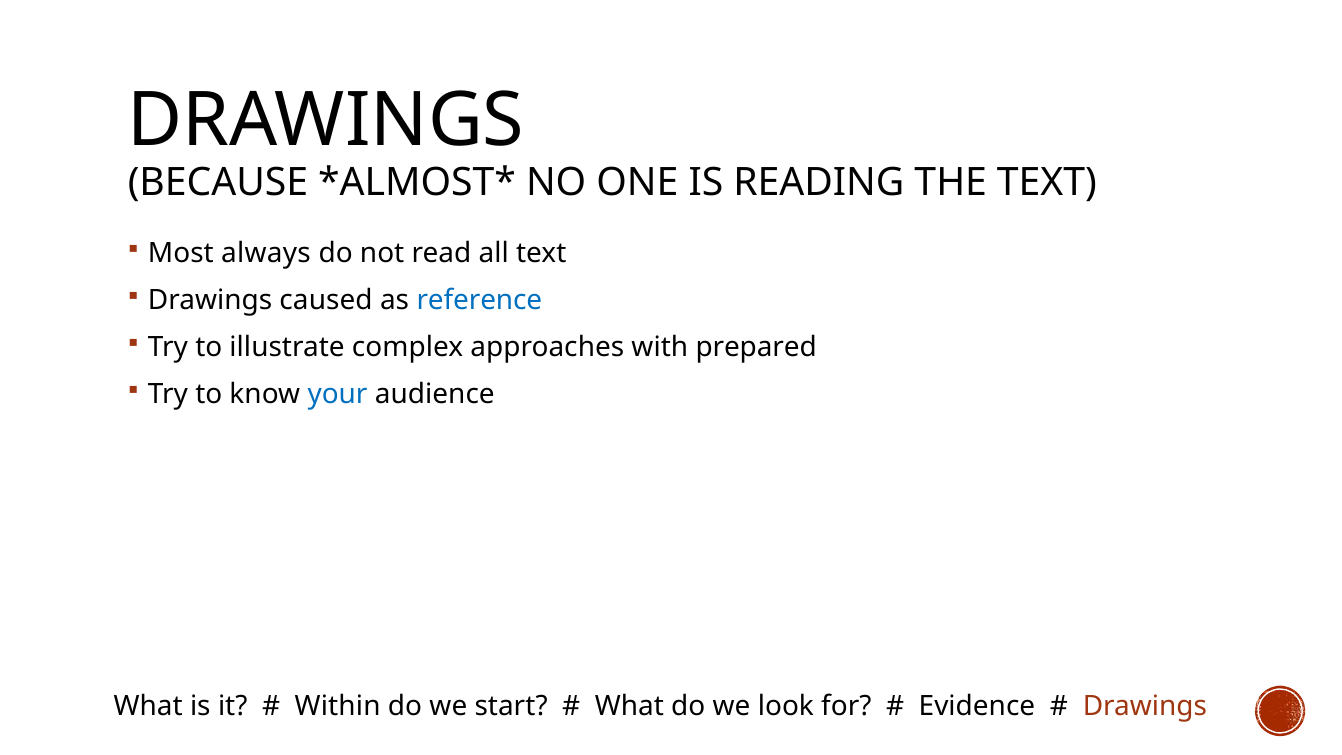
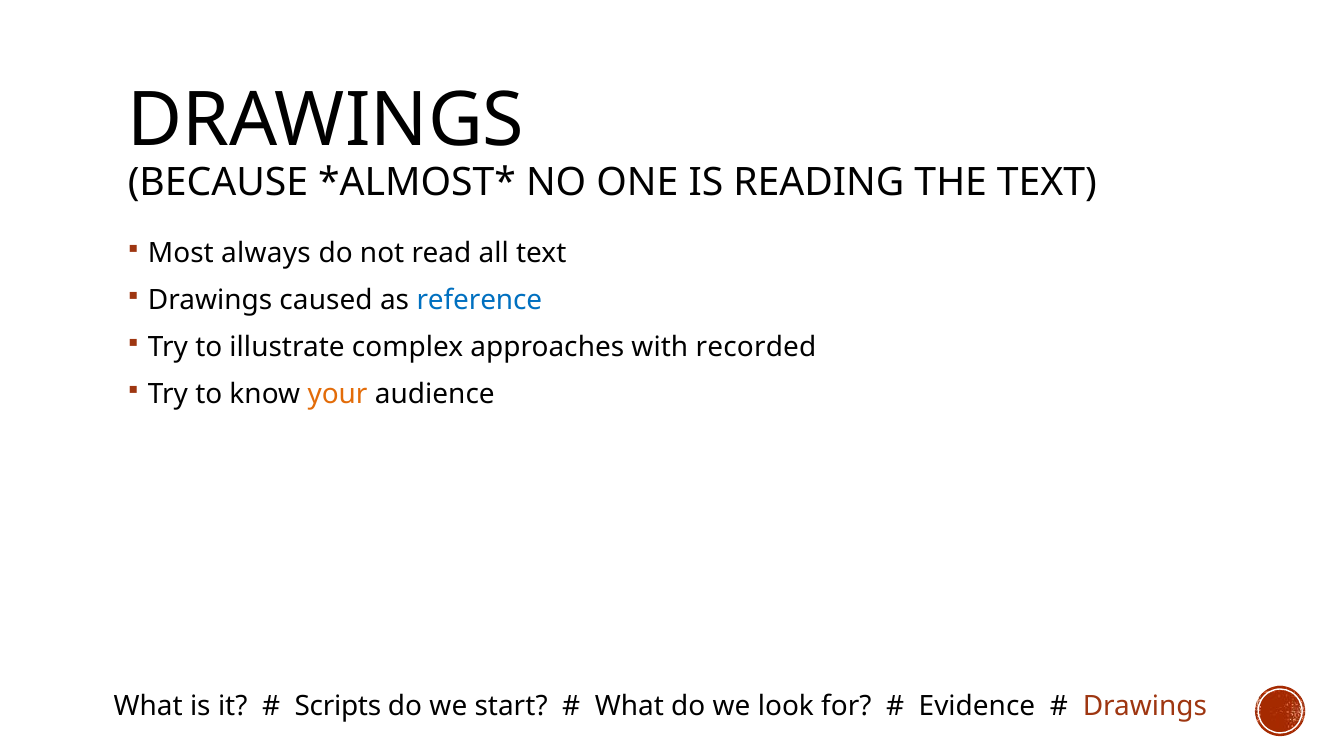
prepared: prepared -> recorded (756, 347)
your colour: blue -> orange (338, 394)
Within: Within -> Scripts (338, 706)
